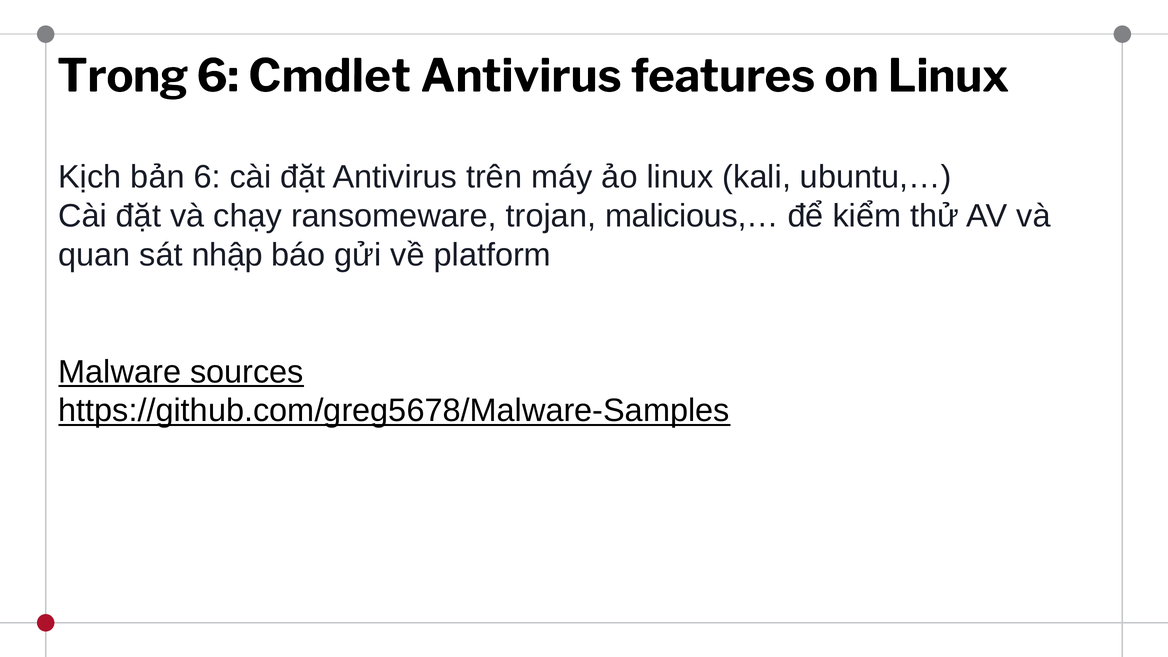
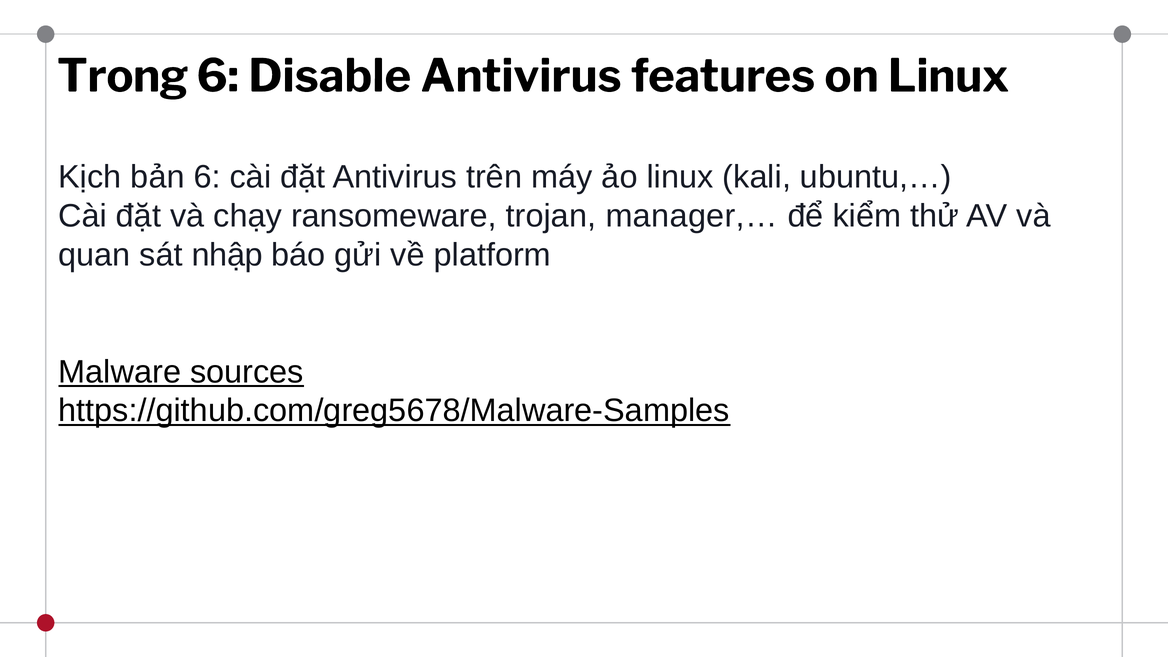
Cmdlet: Cmdlet -> Disable (330, 77)
malicious,…: malicious,… -> manager,… (692, 216)
